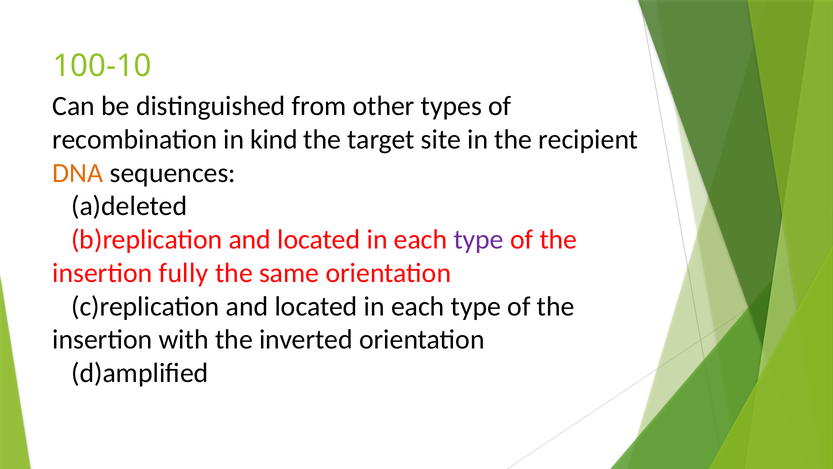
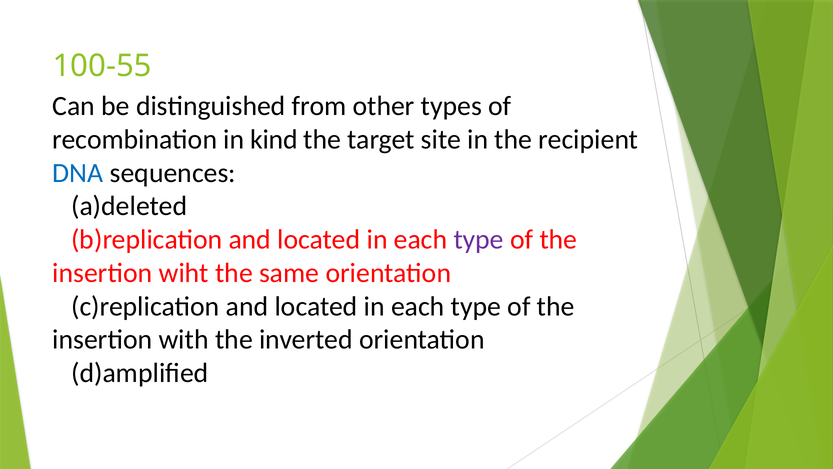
100-10: 100-10 -> 100-55 (102, 66)
DNA colour: orange -> blue (78, 173)
fully: fully -> wiht (184, 273)
